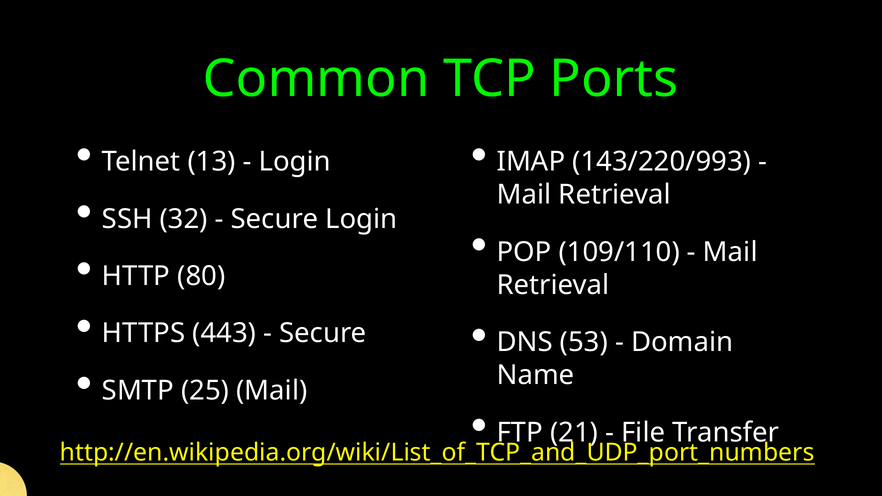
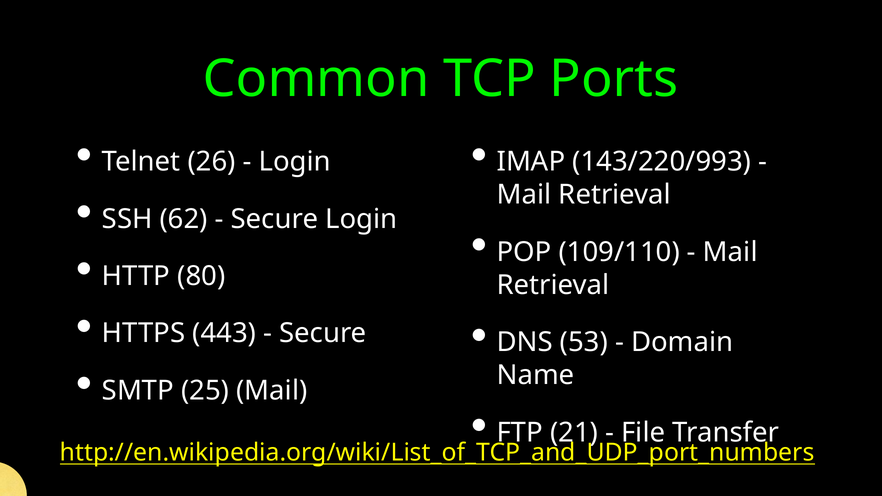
13: 13 -> 26 (212, 162)
32: 32 -> 62 (184, 219)
